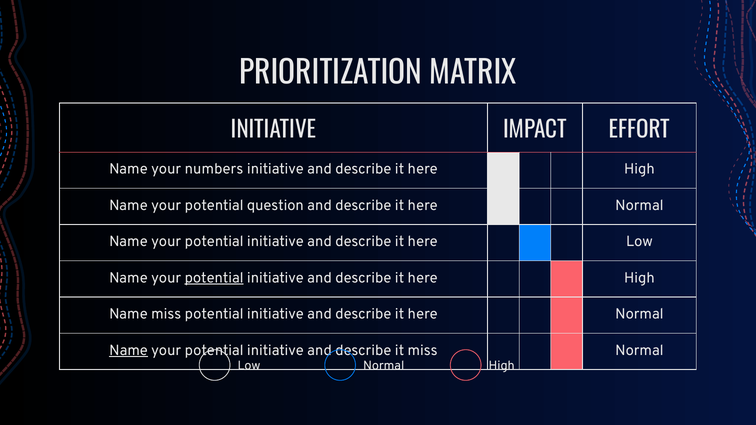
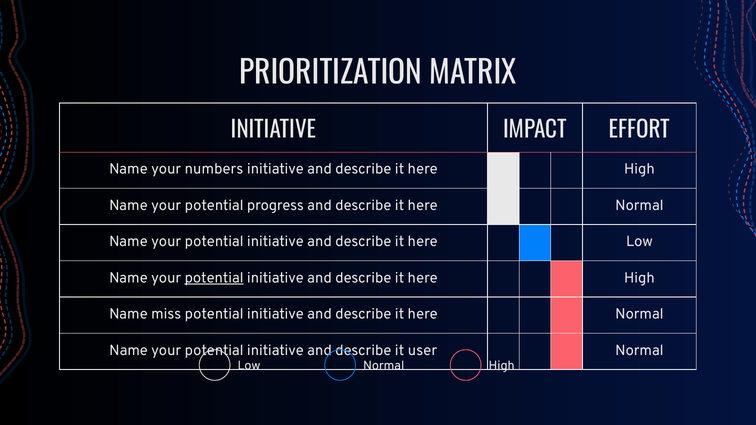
question: question -> progress (275, 205)
Name underline: present -> none (128, 350)
it miss: miss -> user (422, 350)
